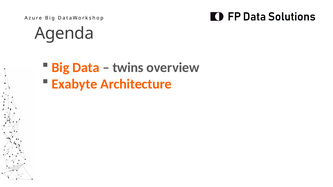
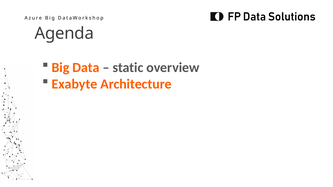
twins: twins -> static (128, 68)
